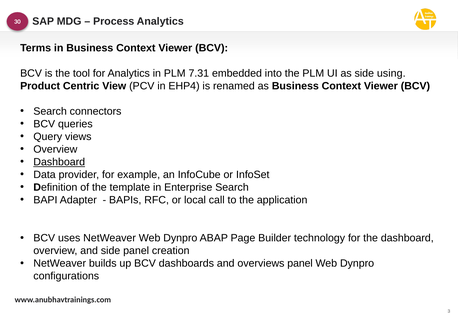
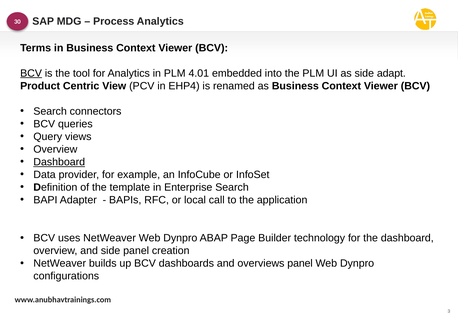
BCV underline: none -> present (31, 73)
7.31: 7.31 -> 4.01 (199, 73)
using: using -> adapt (391, 73)
